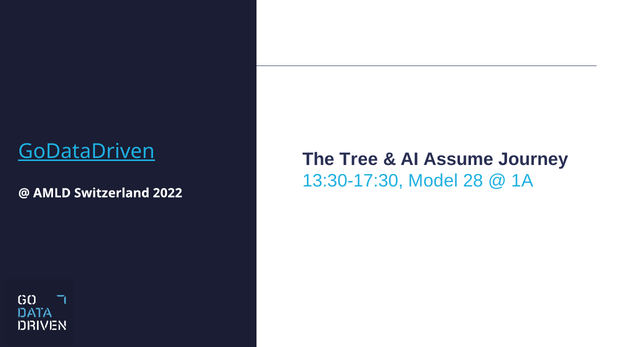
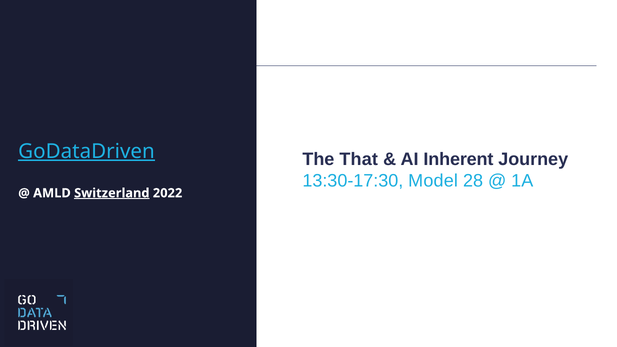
Tree: Tree -> That (359, 159)
Assume: Assume -> Inherent (458, 159)
Switzerland underline: none -> present (112, 193)
